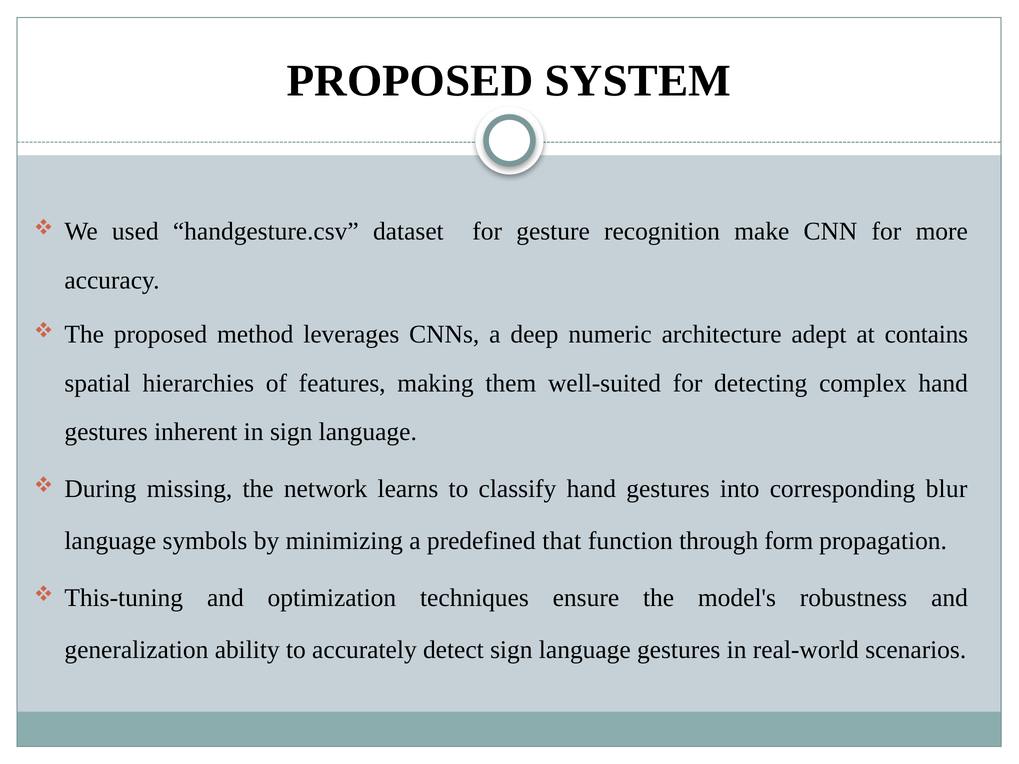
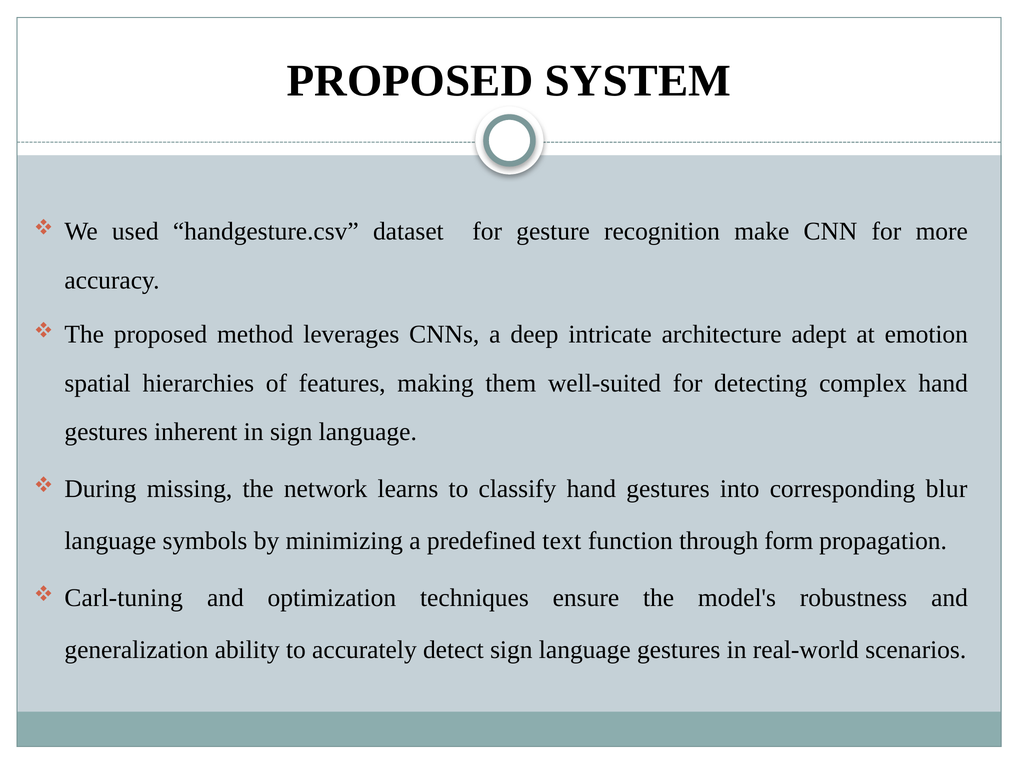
numeric: numeric -> intricate (610, 334)
contains: contains -> emotion (926, 334)
that: that -> text (562, 541)
This-tuning: This-tuning -> Carl-tuning (124, 598)
